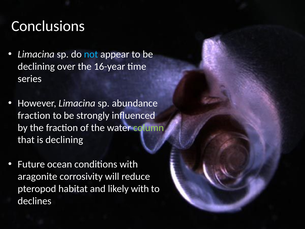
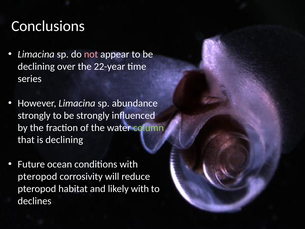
not colour: light blue -> pink (91, 54)
16-year: 16-year -> 22-year (110, 67)
fraction: fraction -> strongly (34, 115)
aragonite: aragonite -> pteropod (37, 176)
